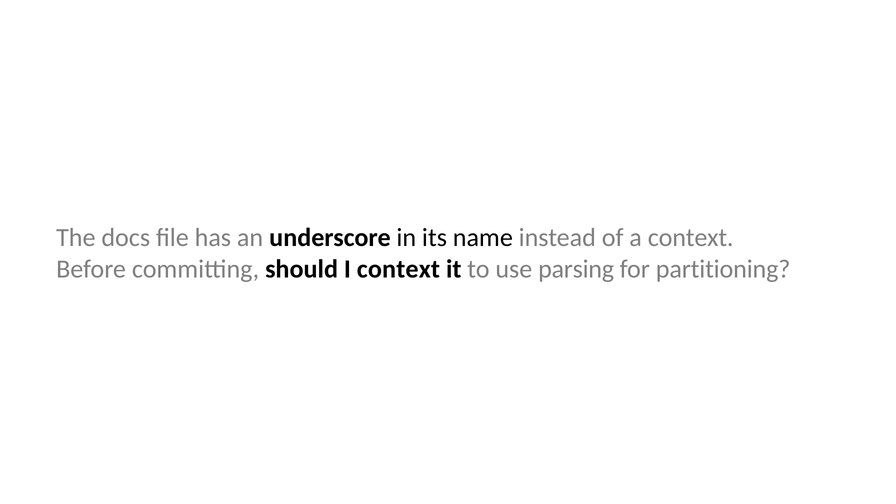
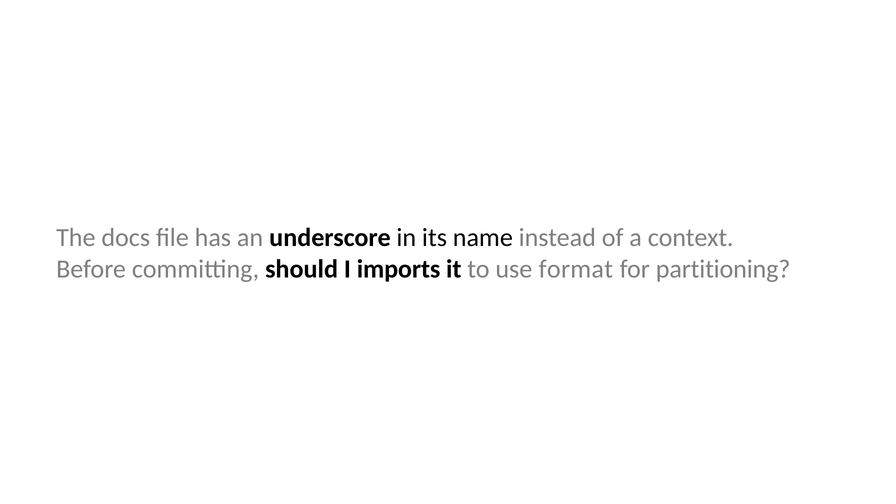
I context: context -> imports (399, 269)
parsing: parsing -> format (576, 269)
